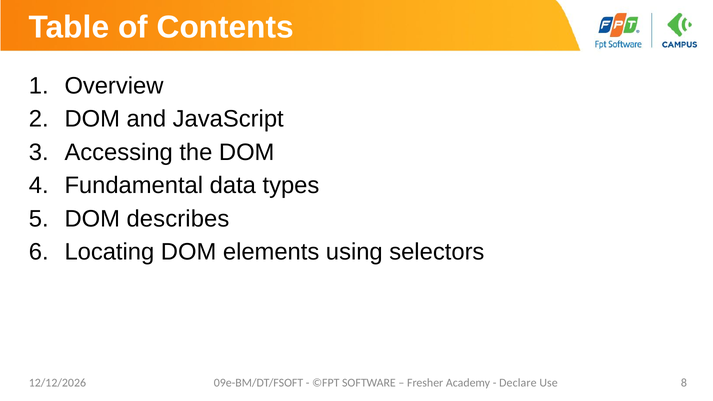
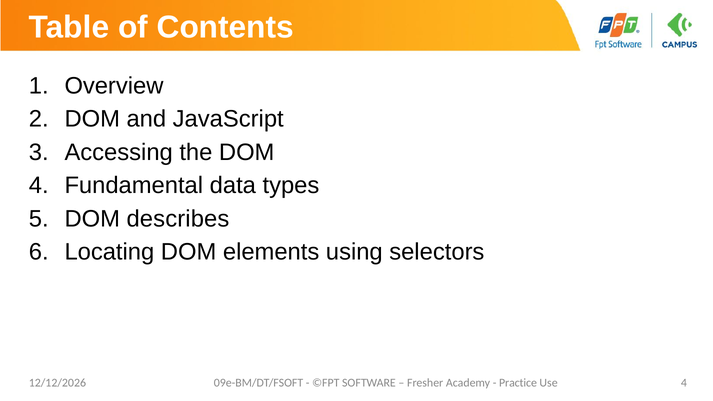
Declare: Declare -> Practice (518, 383)
Use 8: 8 -> 4 (684, 383)
